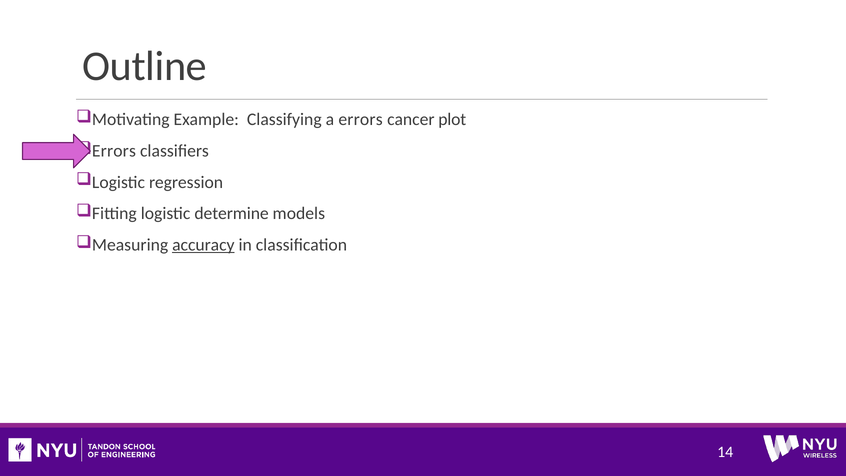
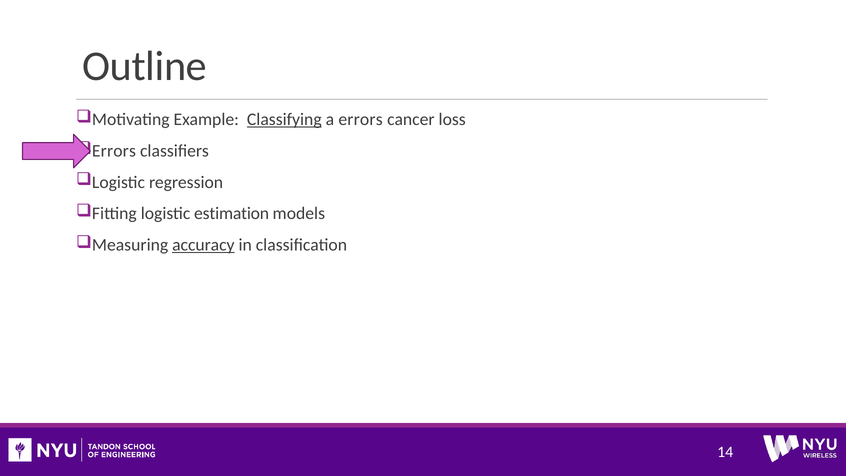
Classifying underline: none -> present (284, 119)
plot: plot -> loss (452, 119)
determine: determine -> estimation (232, 214)
